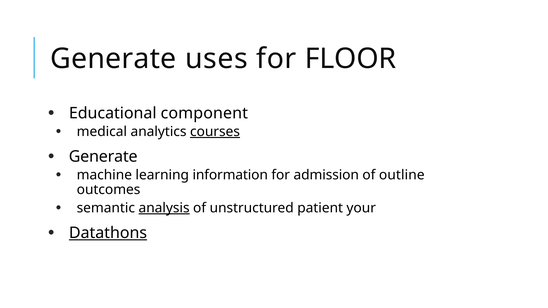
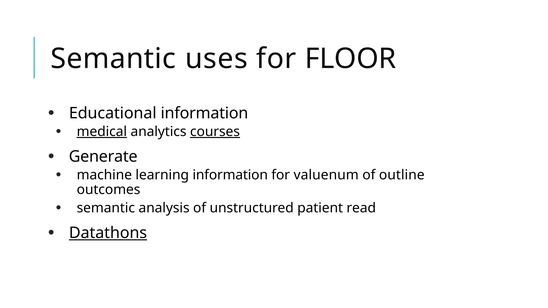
Generate: Generate -> Semantic (113, 59)
Educational component: component -> information (204, 113)
medical underline: none -> present (102, 132)
admission: admission -> valuenum (326, 175)
analysis underline: present -> none (164, 208)
your: your -> read (361, 208)
